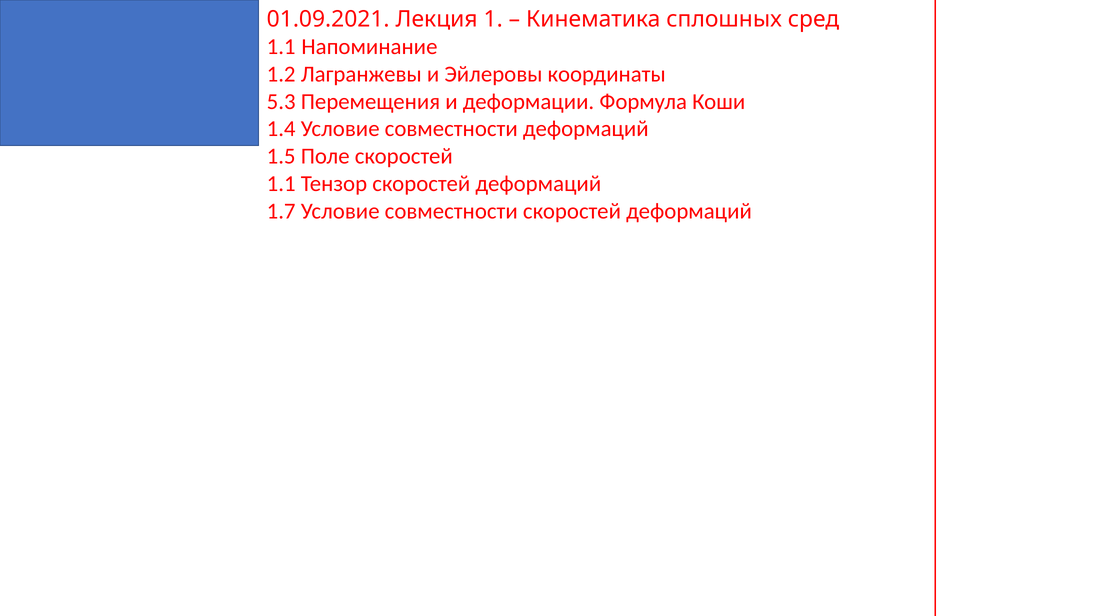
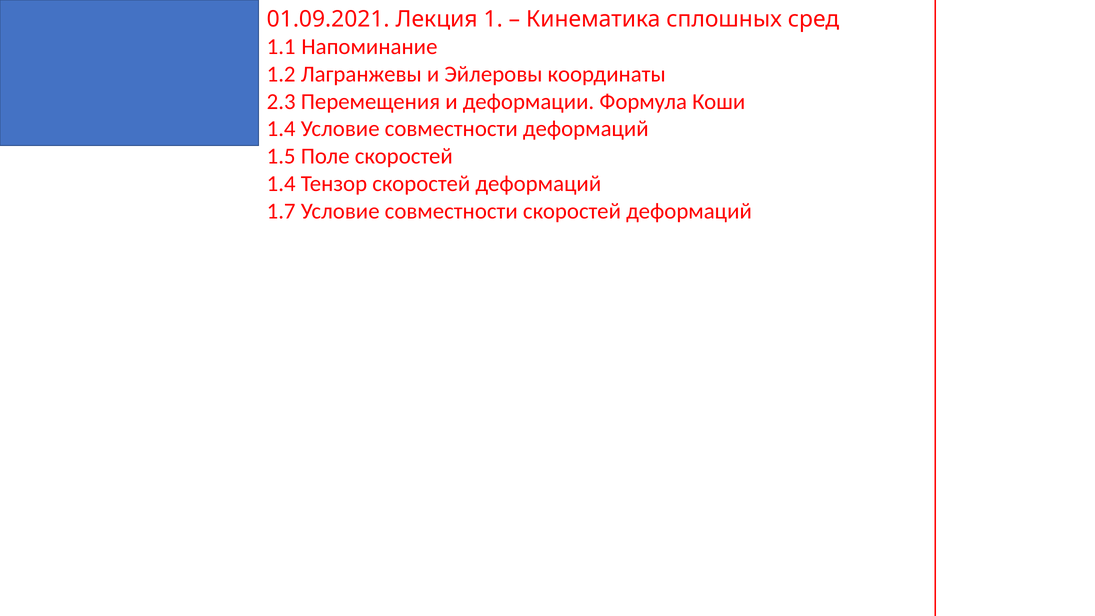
5.3: 5.3 -> 2.3 (281, 101)
1.1: 1.1 -> 1.4 (281, 184)
